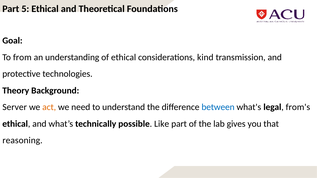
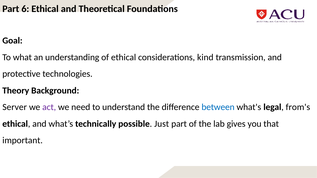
5: 5 -> 6 (25, 9)
from: from -> what (22, 57)
act colour: orange -> purple (49, 107)
Like: Like -> Just (162, 124)
reasoning: reasoning -> important (23, 141)
